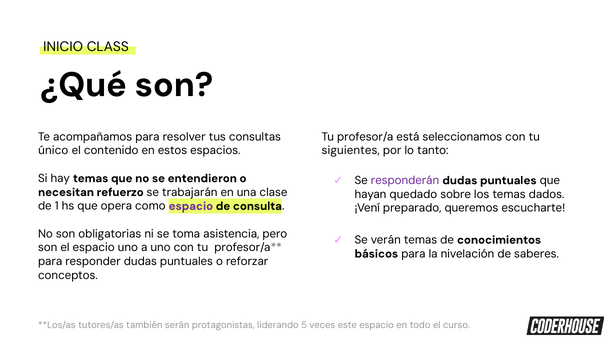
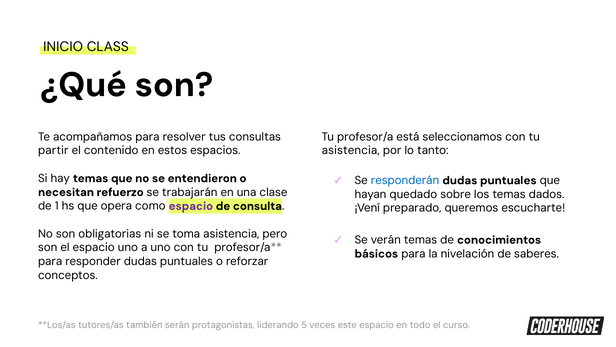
único: único -> partir (53, 150)
siguientes: siguientes -> asistencia (351, 150)
responderán colour: purple -> blue (405, 180)
